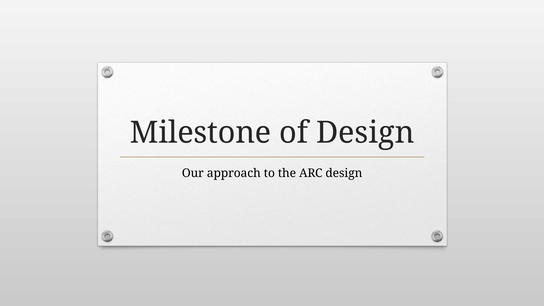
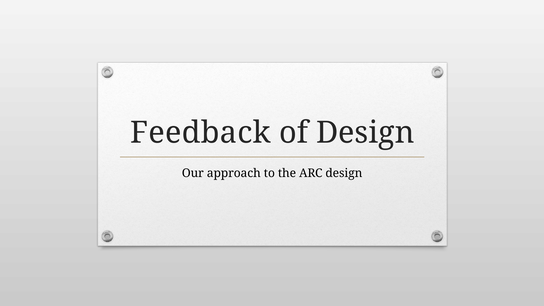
Milestone: Milestone -> Feedback (200, 133)
